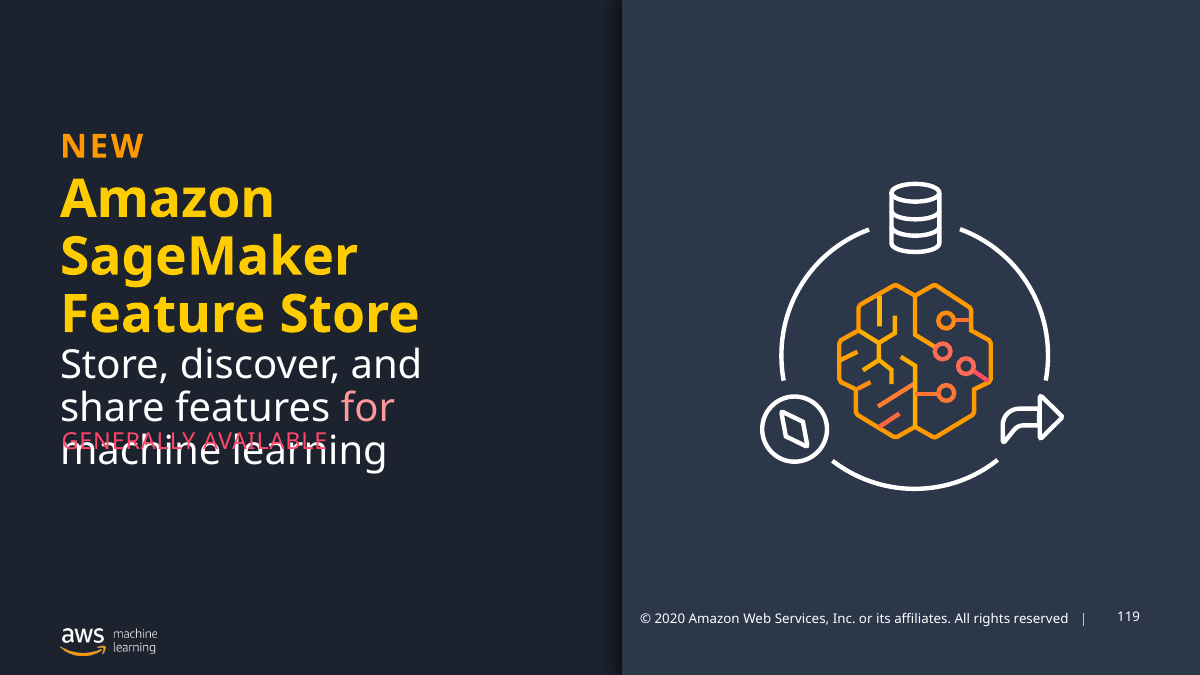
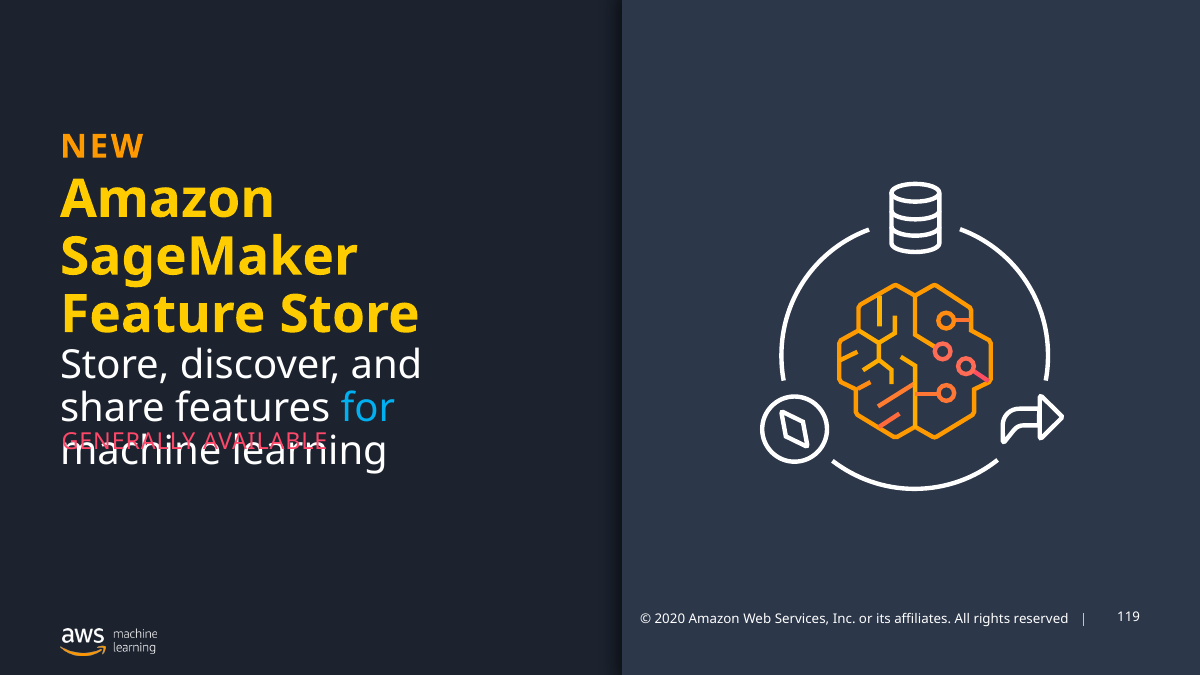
for colour: pink -> light blue (368, 408)
